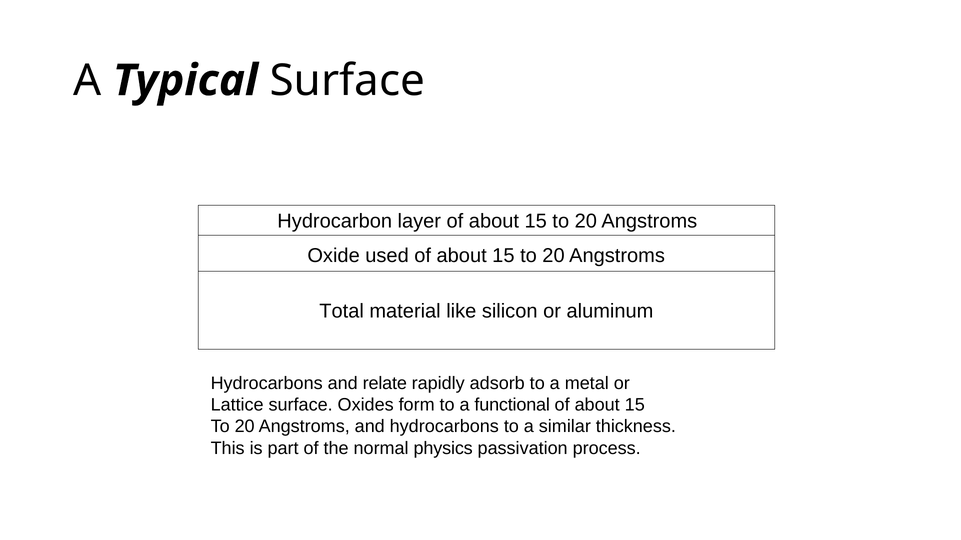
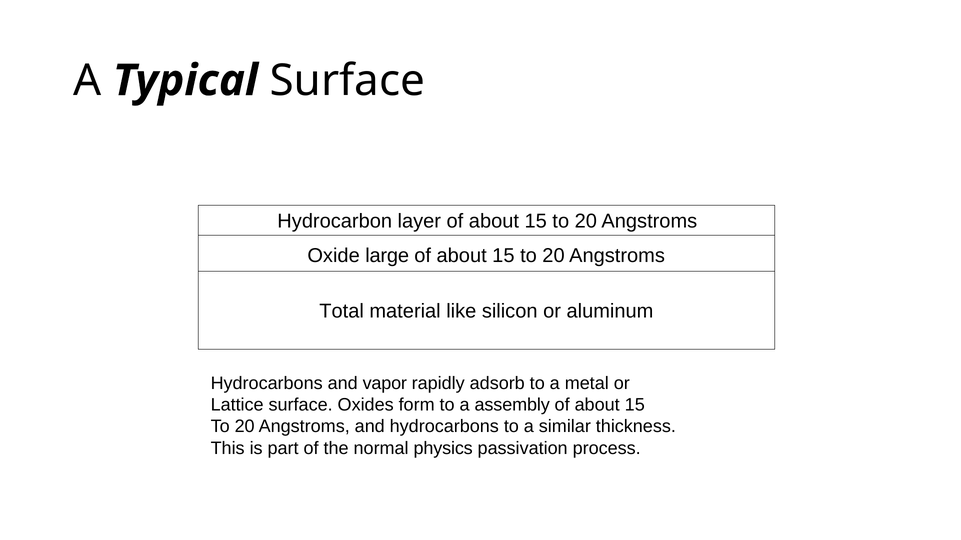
used: used -> large (387, 256)
relate: relate -> vapor (385, 384)
functional: functional -> assembly (512, 405)
